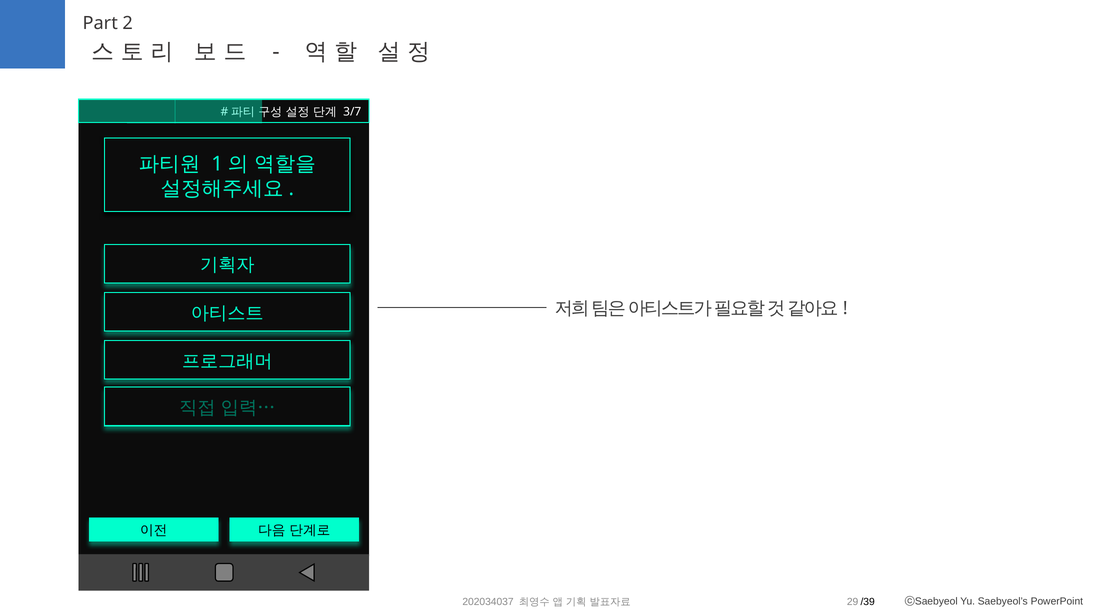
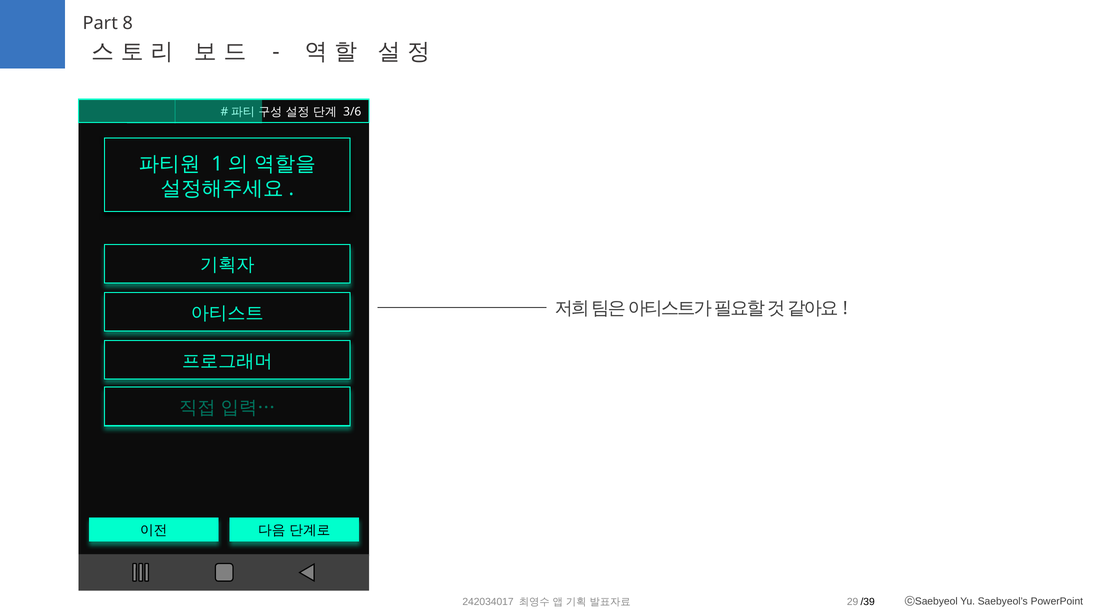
2: 2 -> 8 (128, 23)
3/7: 3/7 -> 3/6 (352, 112)
202034037: 202034037 -> 242034017 (488, 602)
